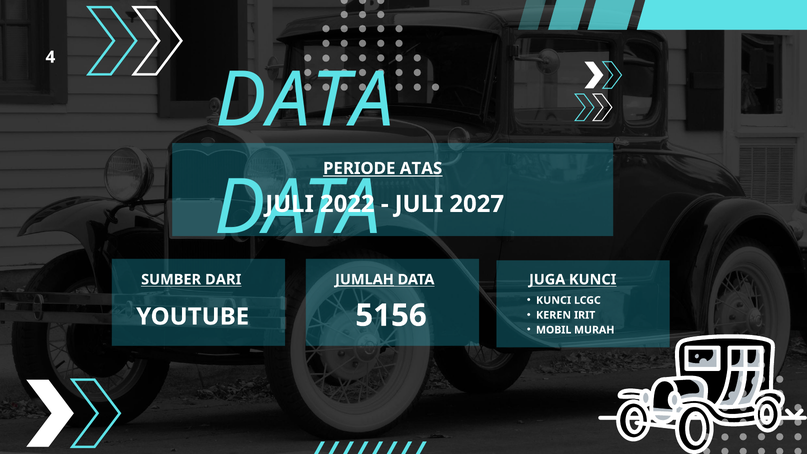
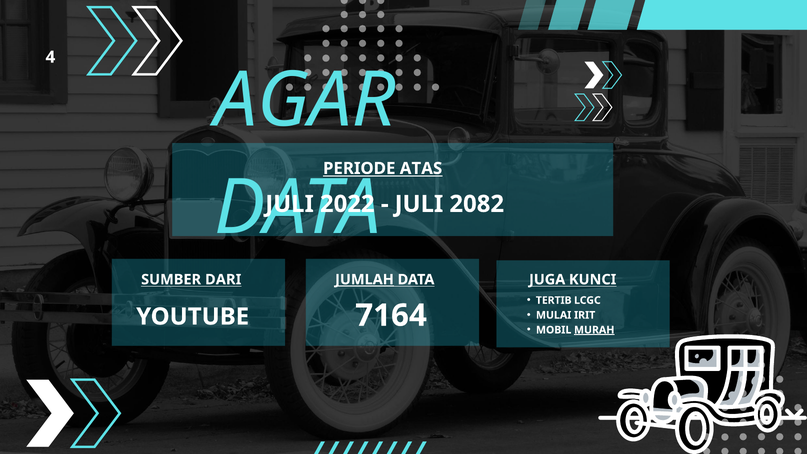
DATA: DATA -> AGAR (305, 100)
2027: 2027 -> 2082 (477, 204)
KUNCI: KUNCI -> TERTIB (554, 300)
KEREN: KEREN -> MULAI (554, 315)
5156: 5156 -> 7164 (391, 315)
MURAH underline: none -> present (594, 330)
